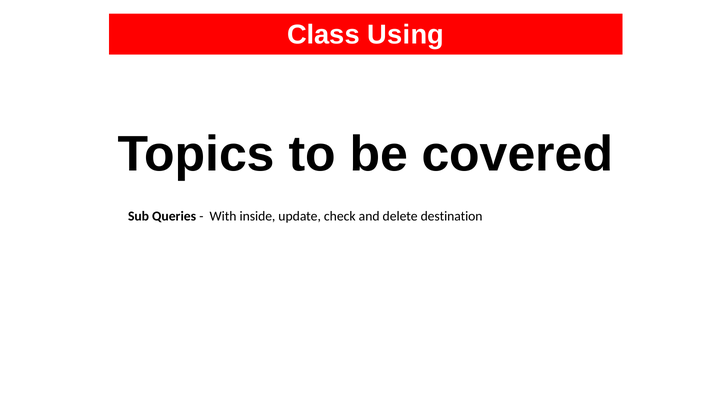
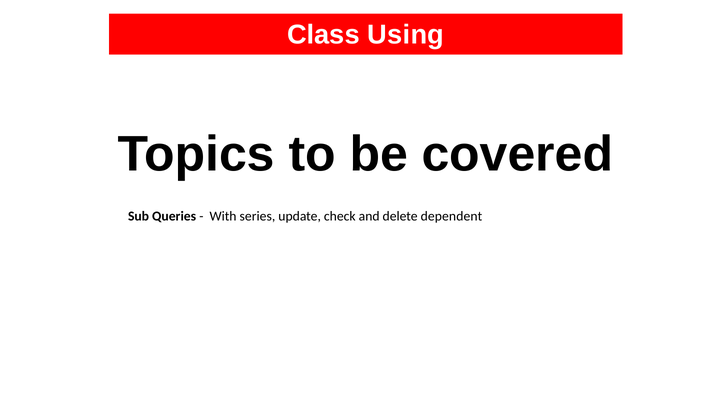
inside: inside -> series (257, 216)
destination: destination -> dependent (451, 216)
